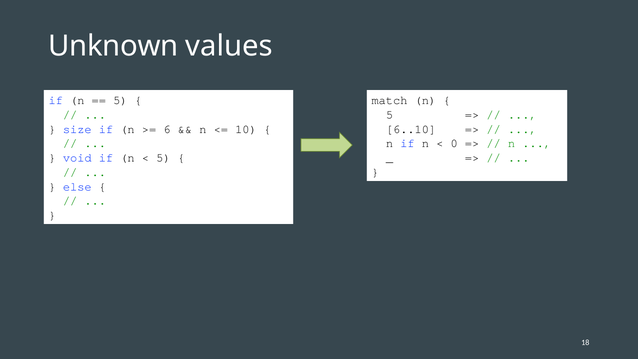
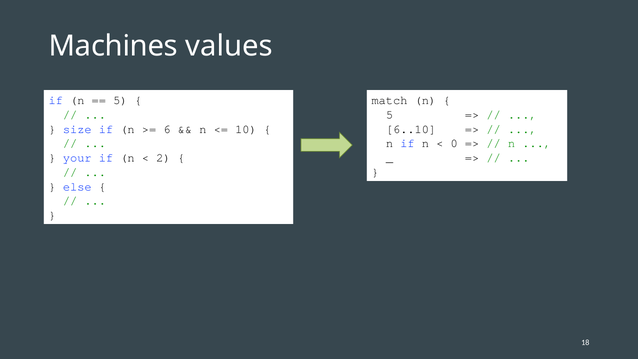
Unknown: Unknown -> Machines (113, 46)
void: void -> your (77, 158)
5: 5 -> 2 (163, 158)
